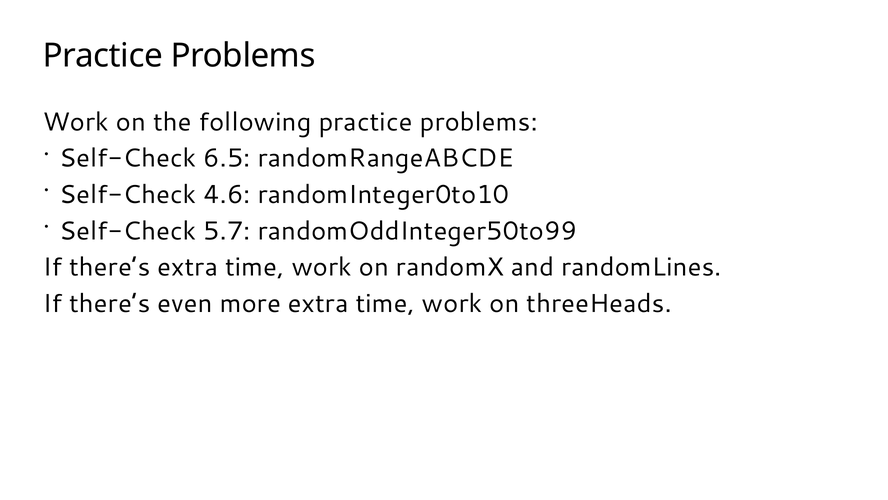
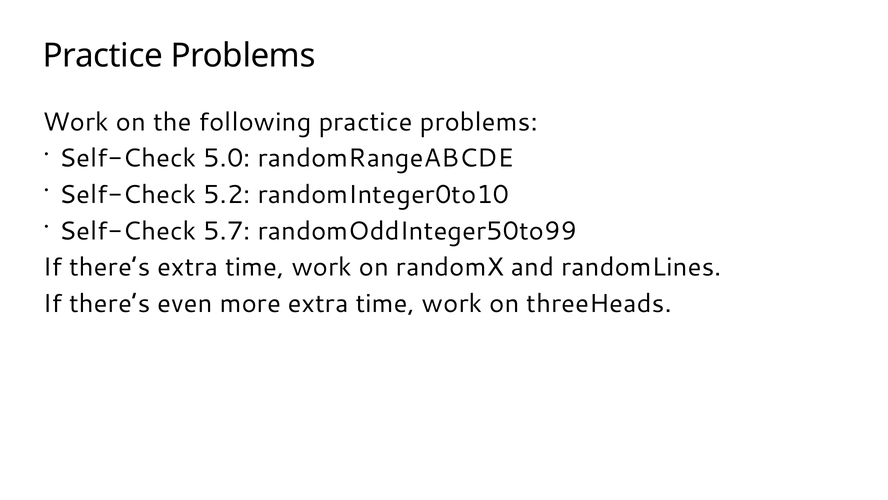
6.5: 6.5 -> 5.0 (227, 158)
4.6: 4.6 -> 5.2 (227, 195)
